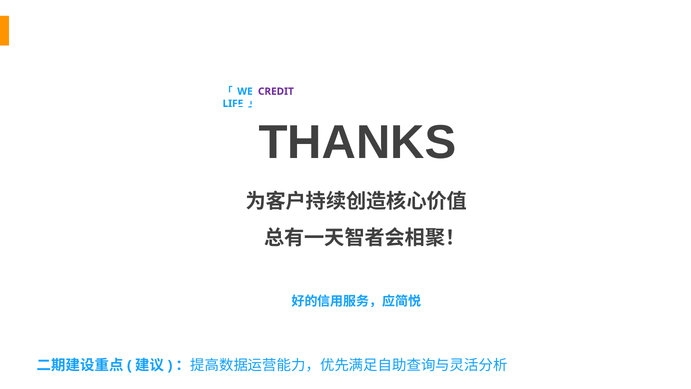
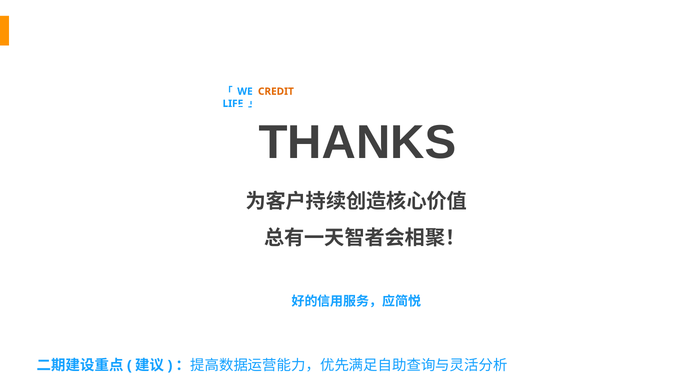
CREDIT colour: purple -> orange (276, 91)
